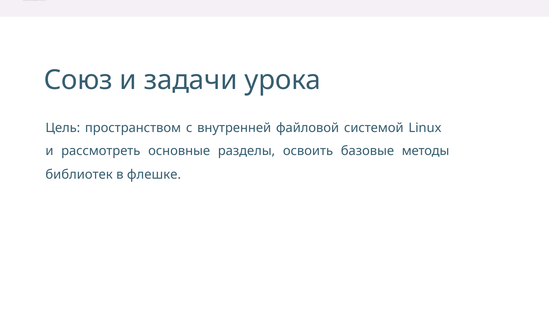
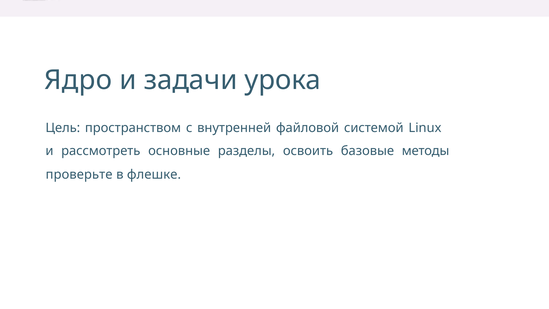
Союз: Союз -> Ядро (78, 80)
библиотек: библиотек -> проверьте (79, 174)
